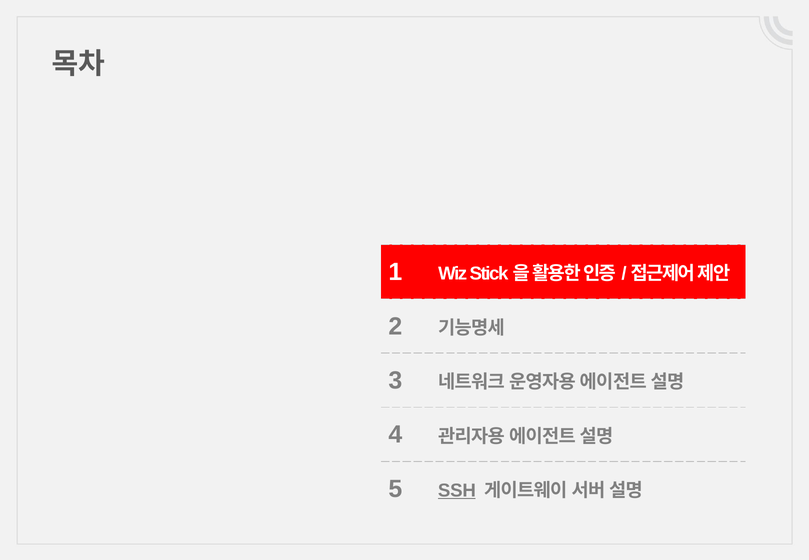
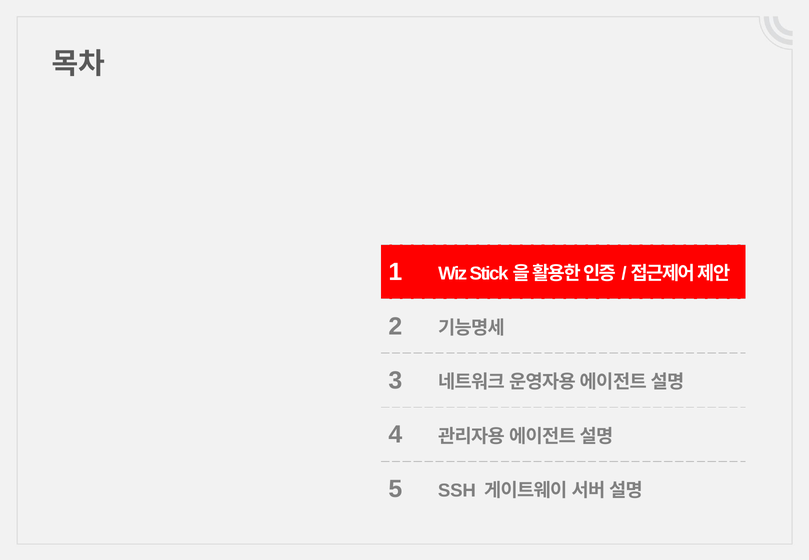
SSH underline: present -> none (457, 491)
